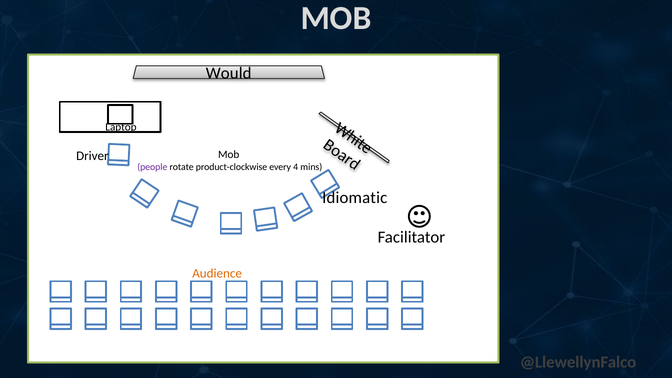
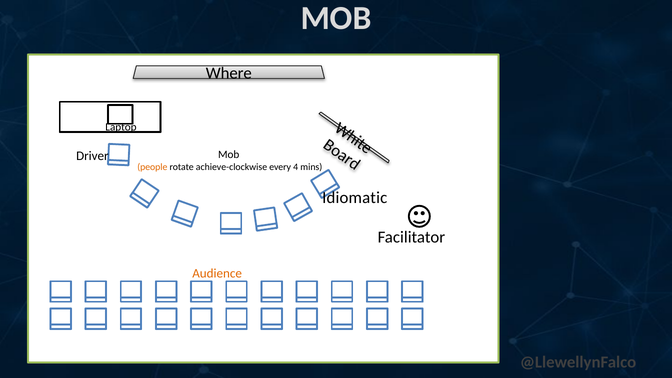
Would: Would -> Where (229, 73)
people colour: purple -> orange (152, 167)
product-clockwise: product-clockwise -> achieve-clockwise (231, 167)
